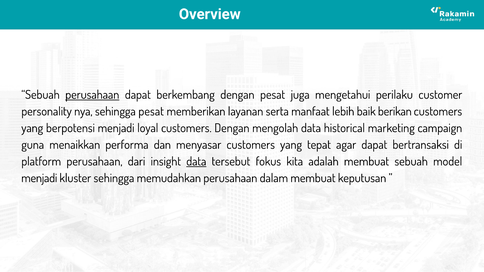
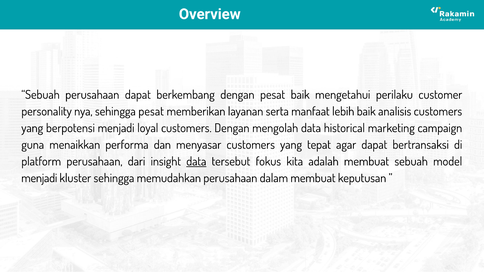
perusahaan underline: present -> none (92, 95)
pesat juga: juga -> baik (300, 95)
berikan: berikan -> analisis (395, 112)
